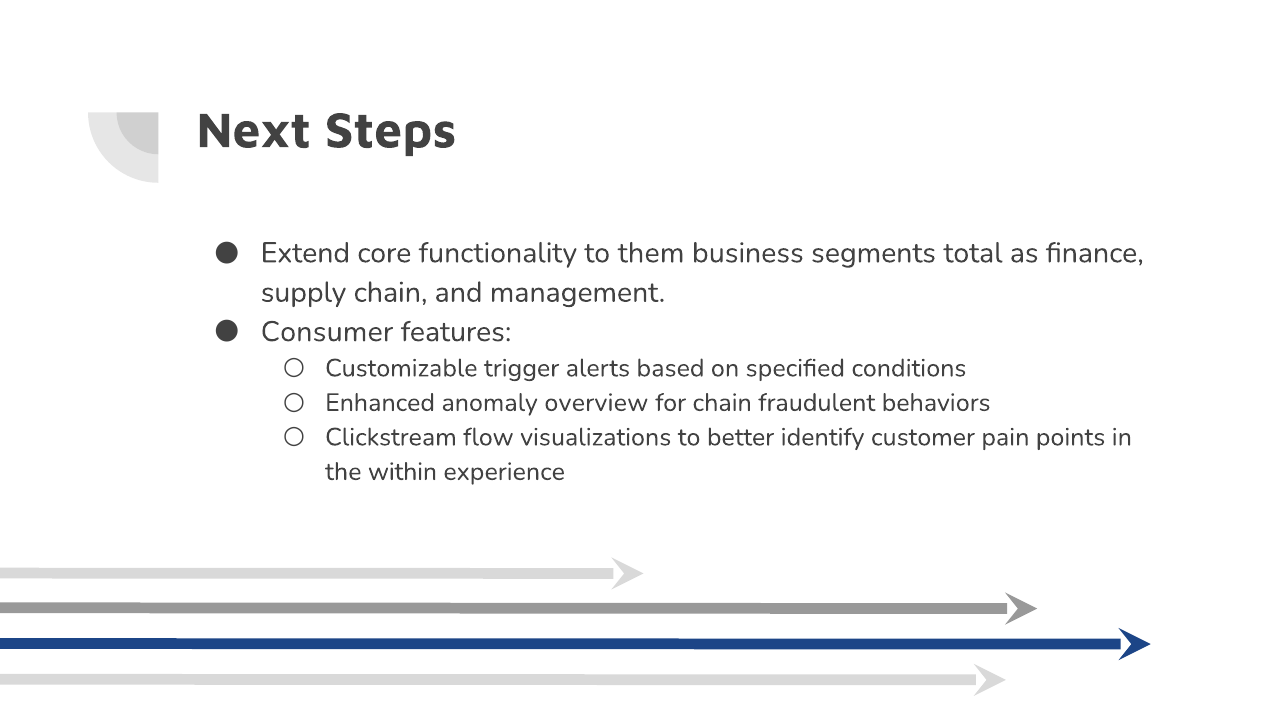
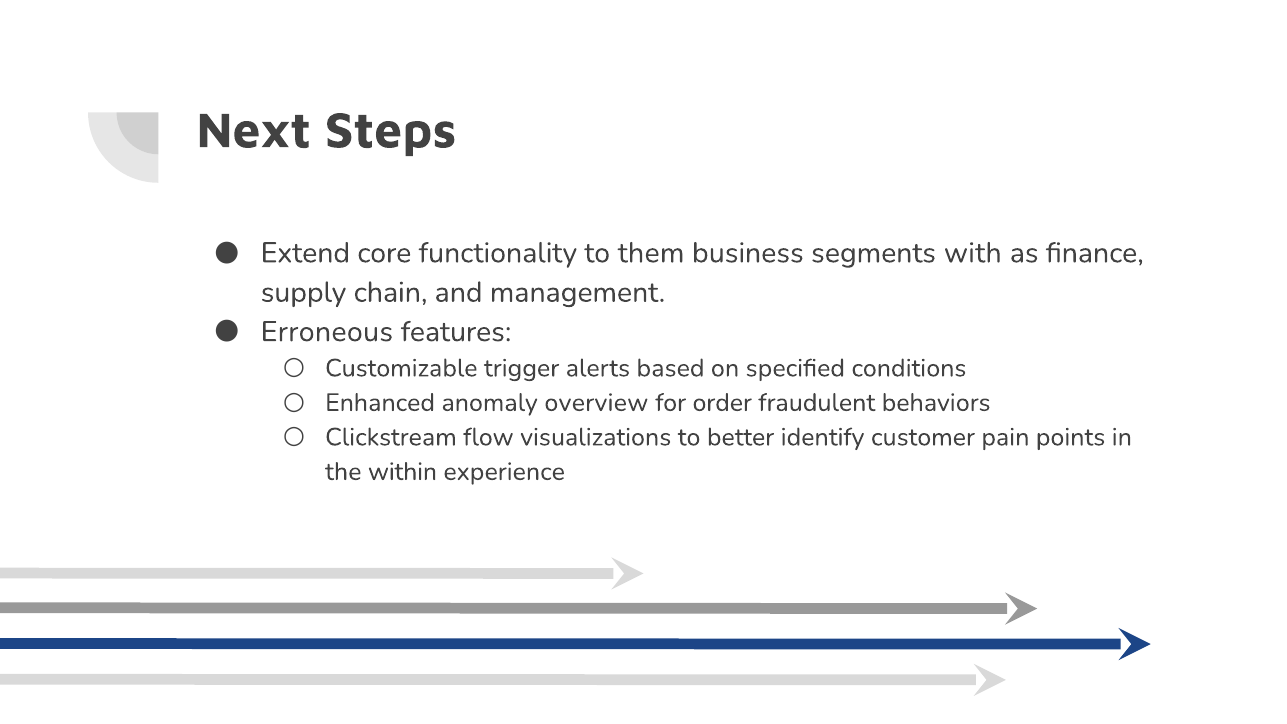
total: total -> with (973, 253)
Consumer: Consumer -> Erroneous (327, 332)
for chain: chain -> order (722, 403)
